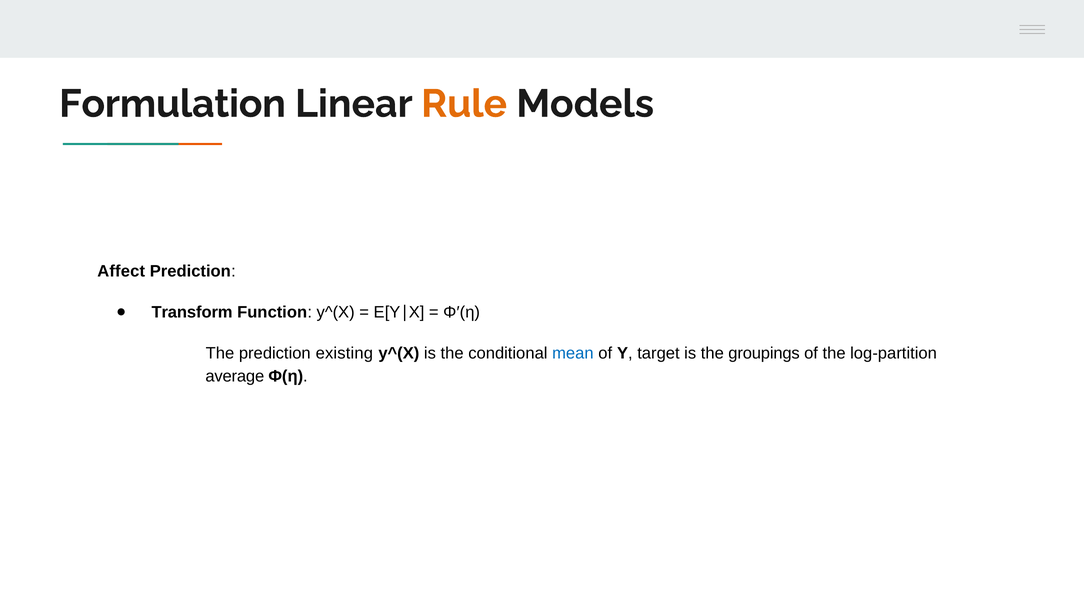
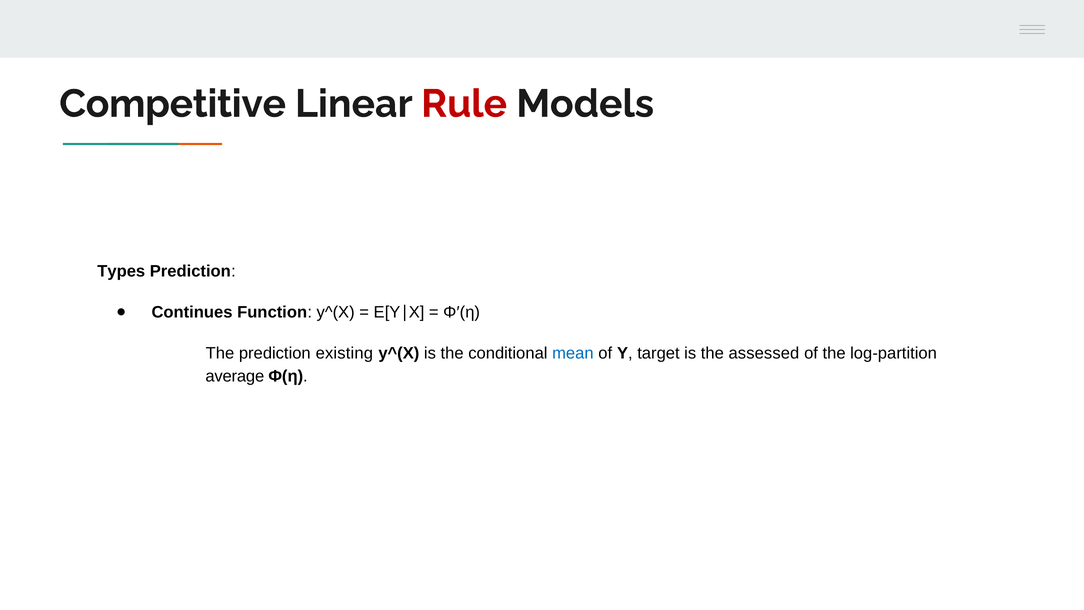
Formulation: Formulation -> Competitive (173, 104)
Rule colour: orange -> red (464, 104)
Affect: Affect -> Types (121, 271)
Transform: Transform -> Continues (192, 312)
groupings: groupings -> assessed (764, 353)
